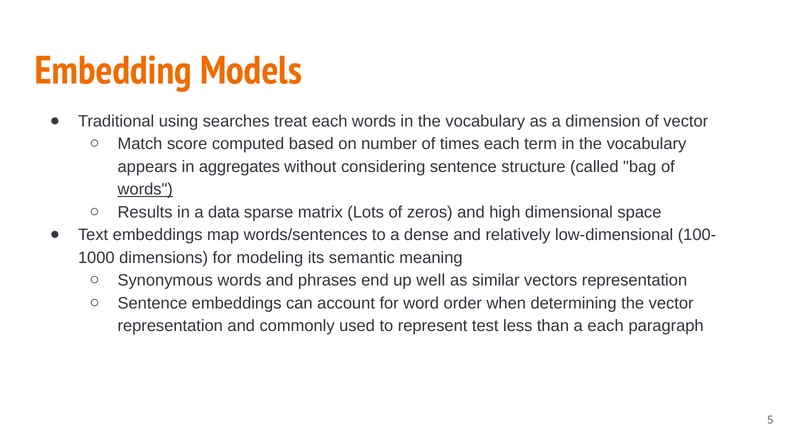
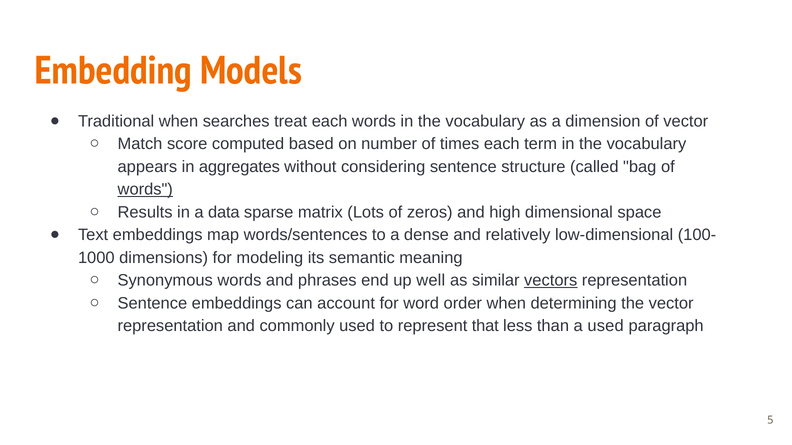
Traditional using: using -> when (178, 121)
vectors underline: none -> present (551, 281)
test: test -> that (485, 326)
a each: each -> used (606, 326)
